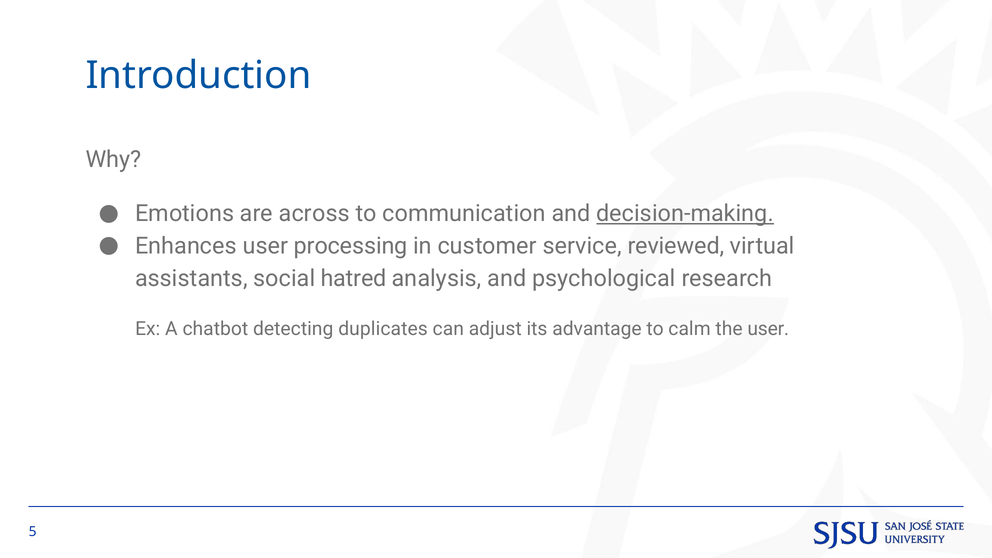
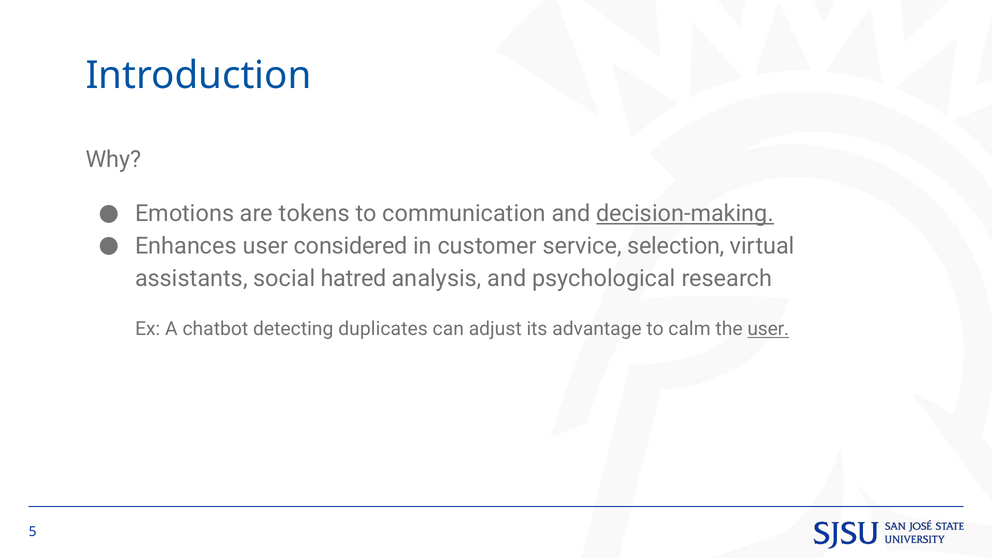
across: across -> tokens (314, 214)
processing: processing -> considered (351, 246)
reviewed: reviewed -> selection (676, 246)
user underline: none -> present (768, 329)
